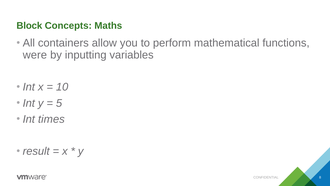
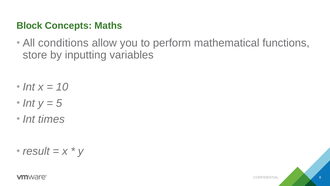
containers: containers -> conditions (63, 43)
were: were -> store (35, 55)
